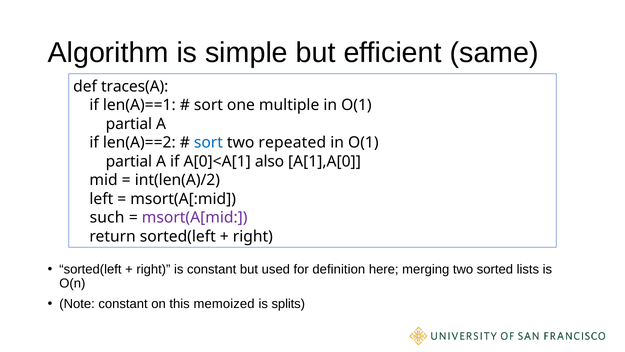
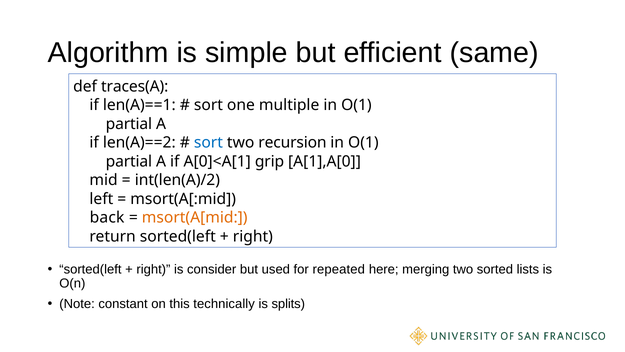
repeated: repeated -> recursion (292, 143)
also: also -> grip (270, 161)
such: such -> back (107, 218)
msort(A[mid colour: purple -> orange (195, 218)
is constant: constant -> consider (212, 269)
definition: definition -> repeated (339, 269)
memoized: memoized -> technically (224, 304)
